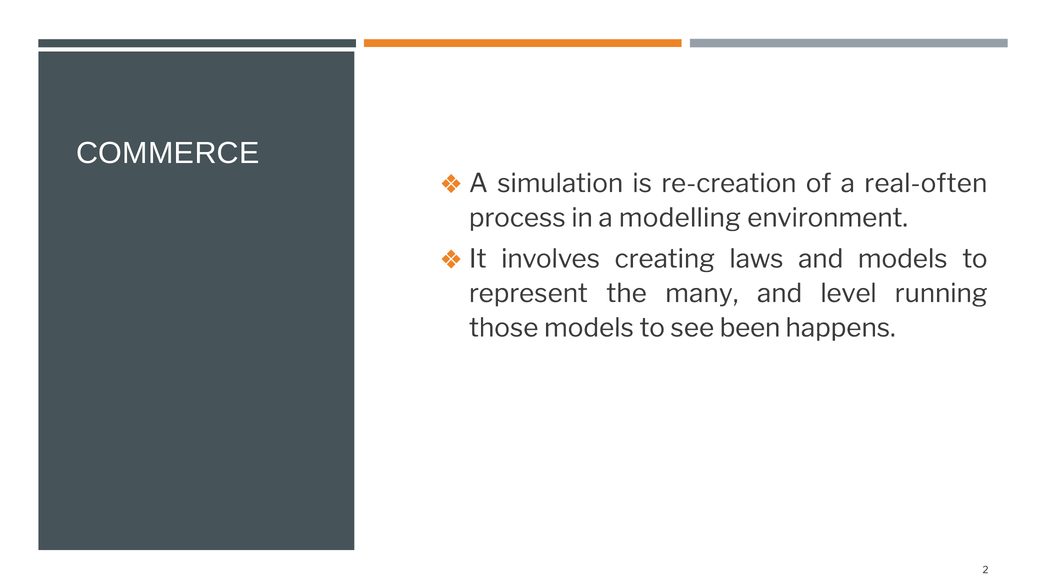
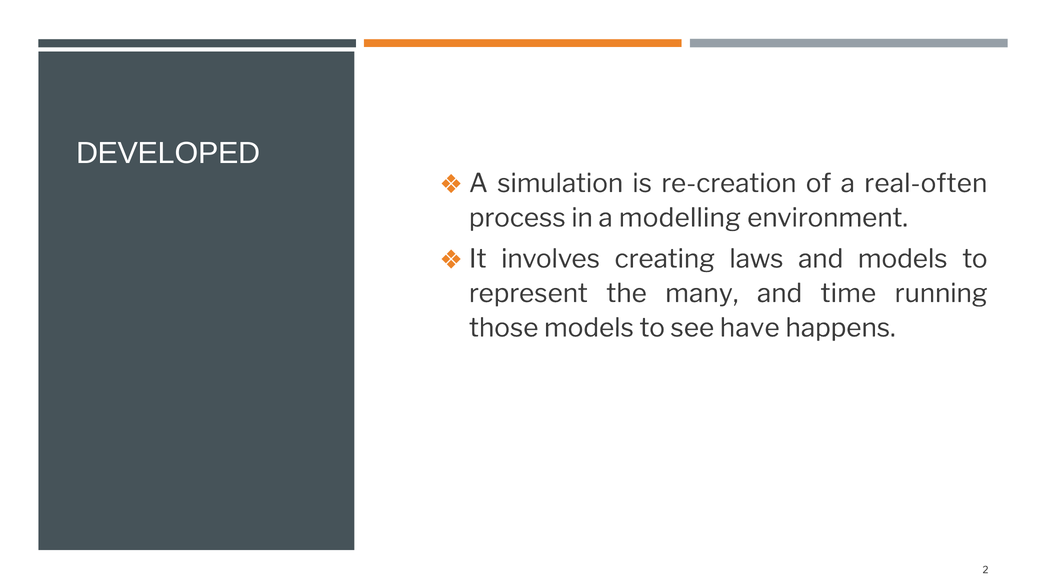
COMMERCE: COMMERCE -> DEVELOPED (168, 153)
level: level -> time (848, 294)
been: been -> have (750, 328)
